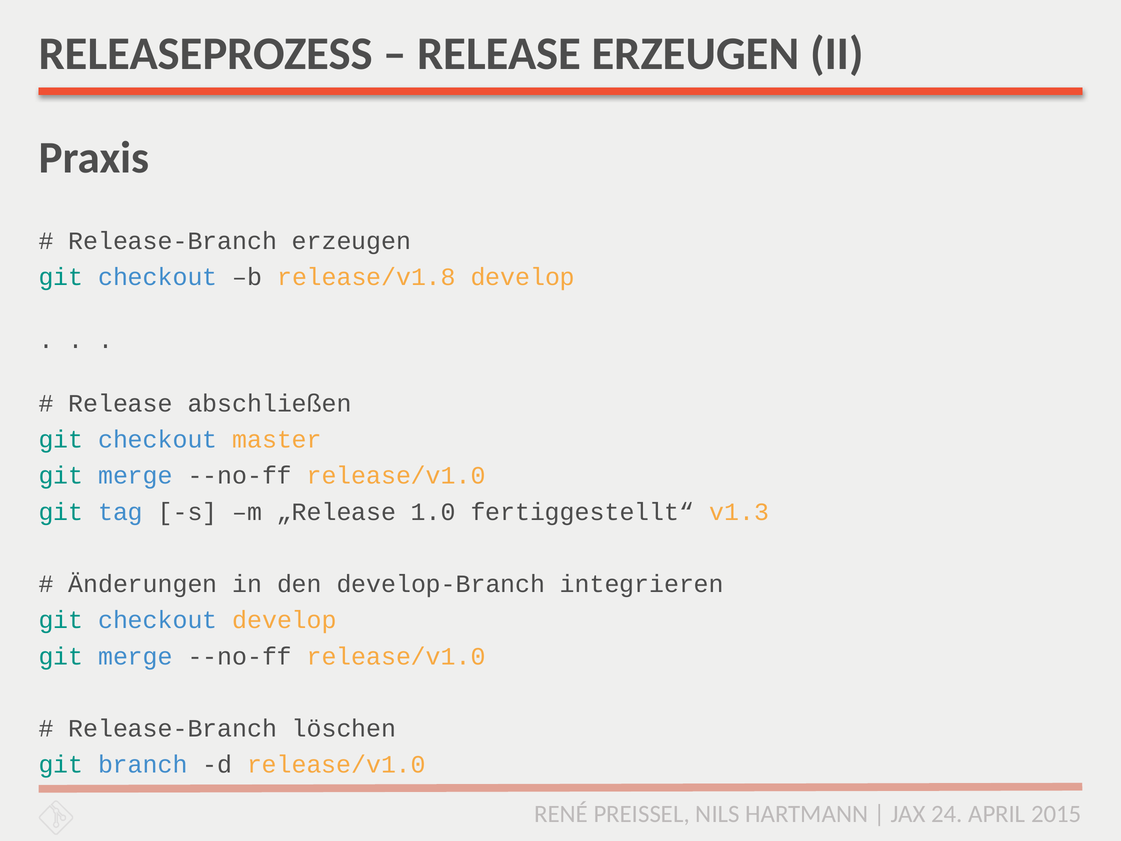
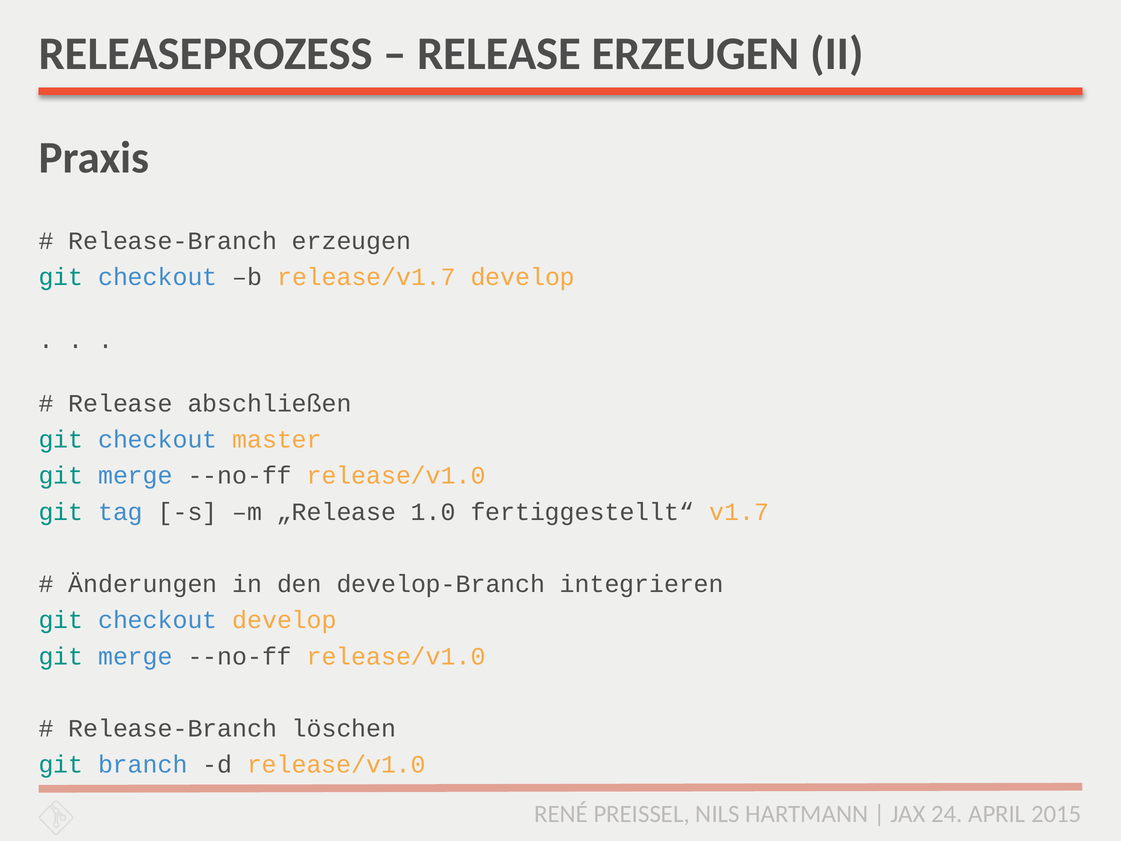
release/v1.8: release/v1.8 -> release/v1.7 (366, 277)
v1.3: v1.3 -> v1.7 (739, 512)
